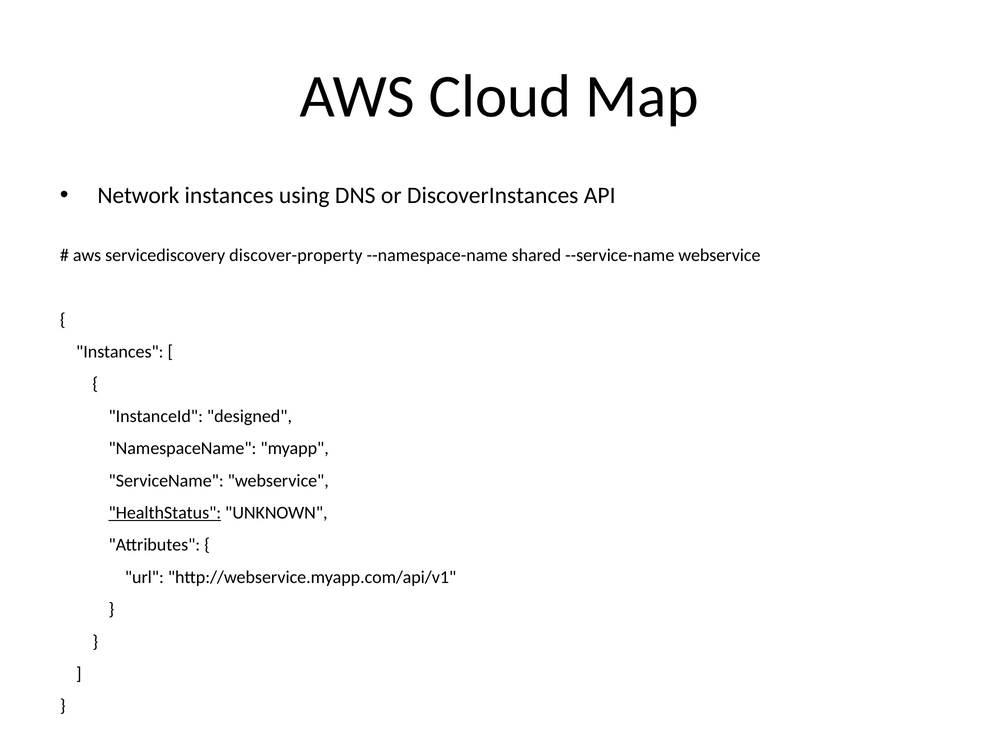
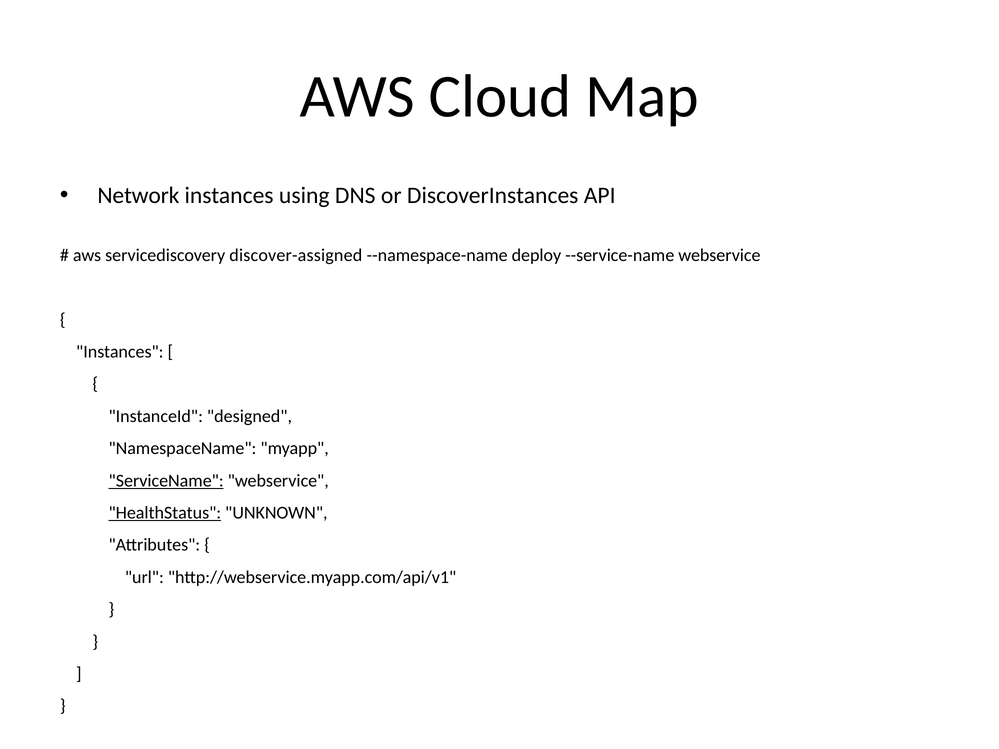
discover-property: discover-property -> discover-assigned (296, 255)
shared: shared -> deploy (536, 255)
ServiceName underline: none -> present (166, 481)
